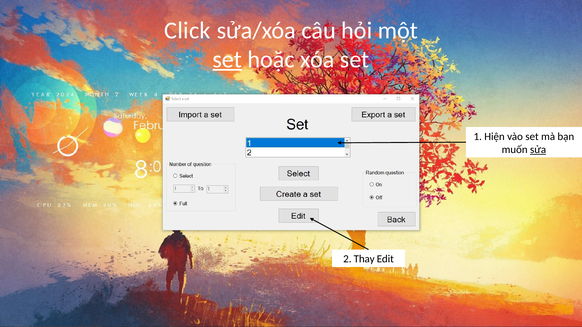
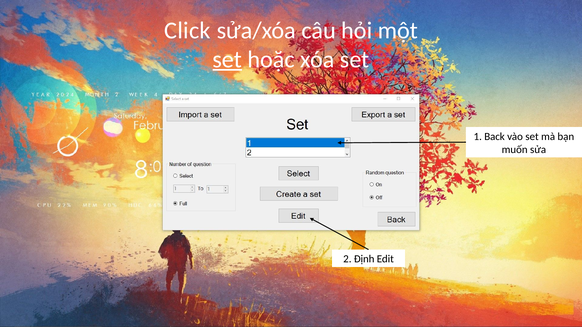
Hiện: Hiện -> Back (495, 137)
sửa underline: present -> none (538, 150)
Thay: Thay -> Định (364, 259)
